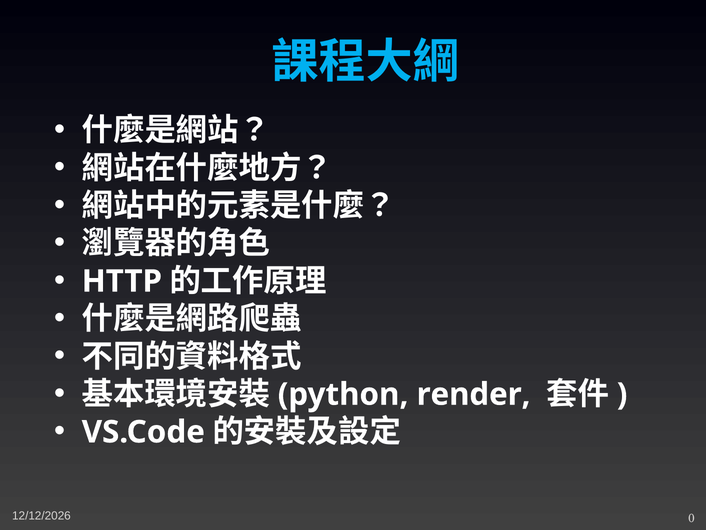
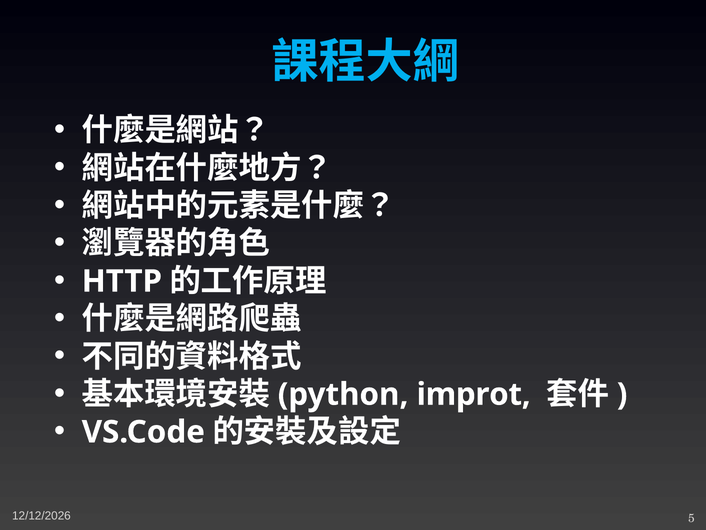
render: render -> improt (474, 394)
0: 0 -> 5 (691, 518)
